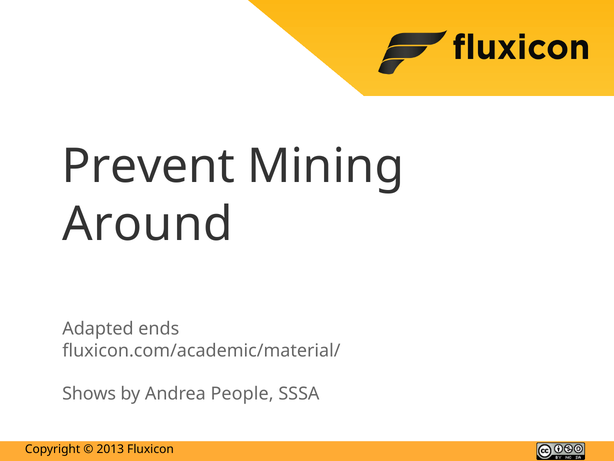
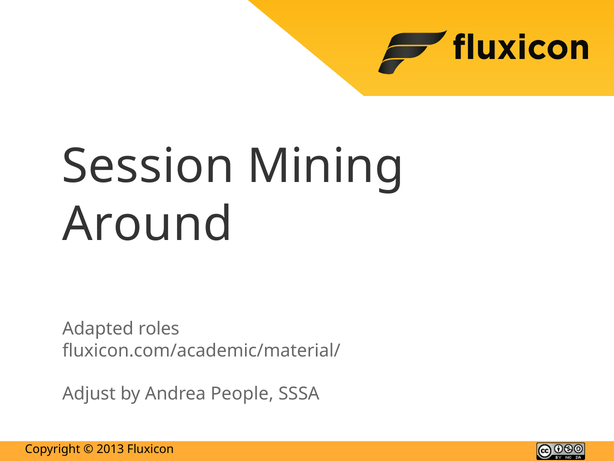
Prevent: Prevent -> Session (148, 166)
ends: ends -> roles (159, 329)
Shows: Shows -> Adjust (89, 393)
